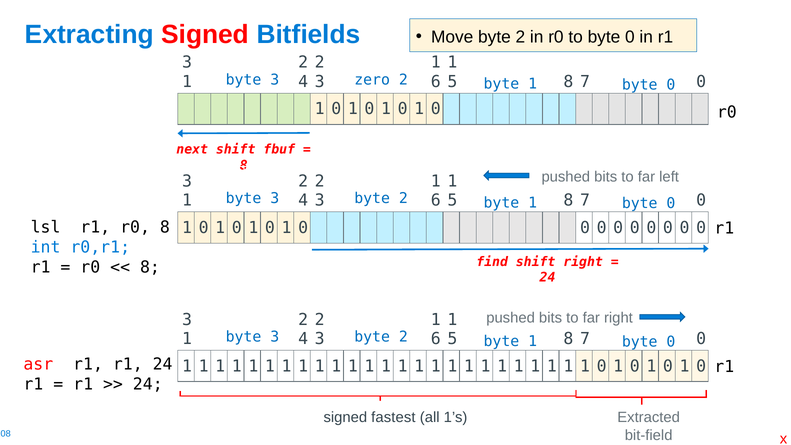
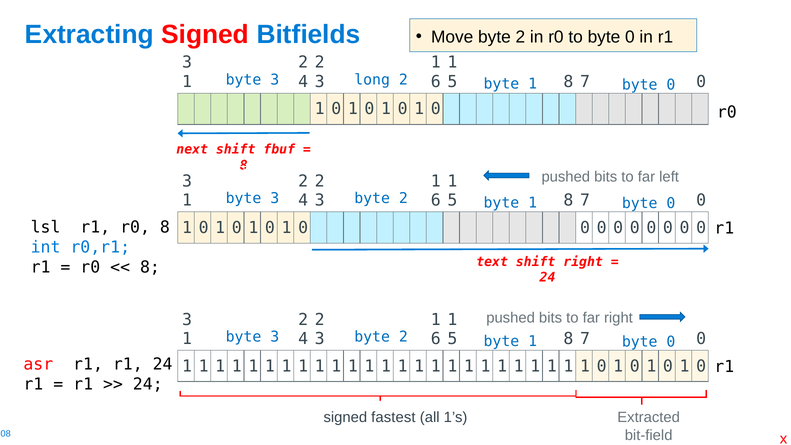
zero: zero -> long (372, 80)
find: find -> text (492, 262)
